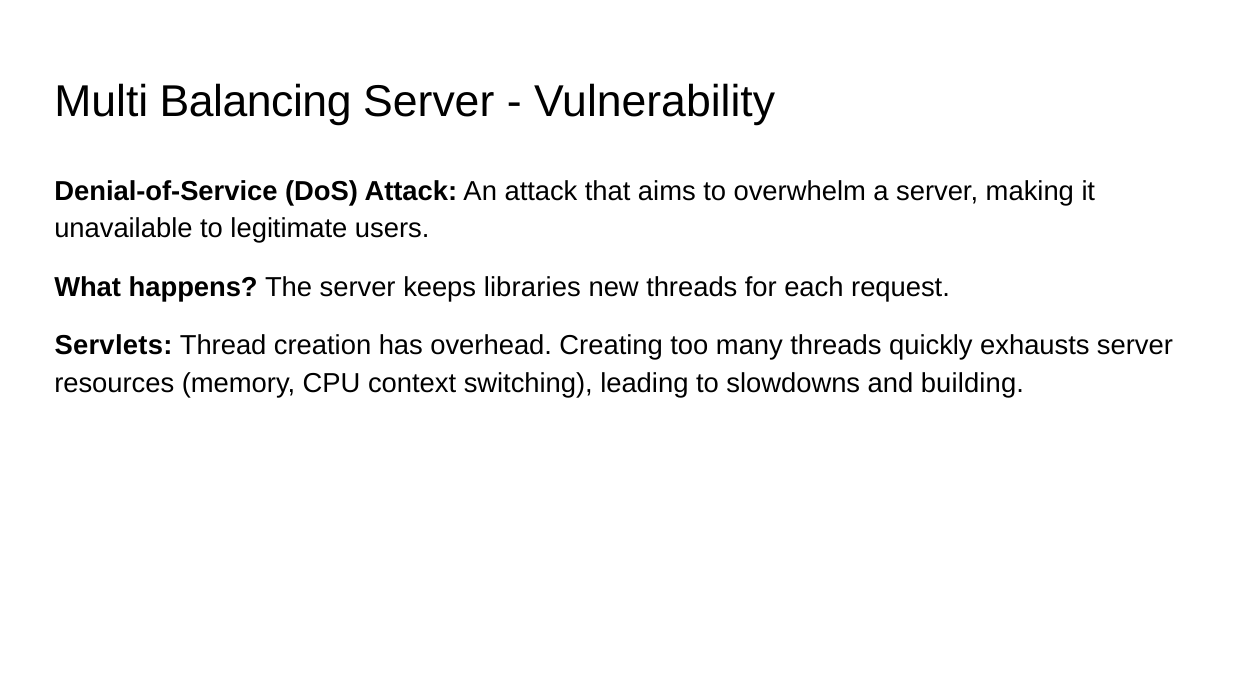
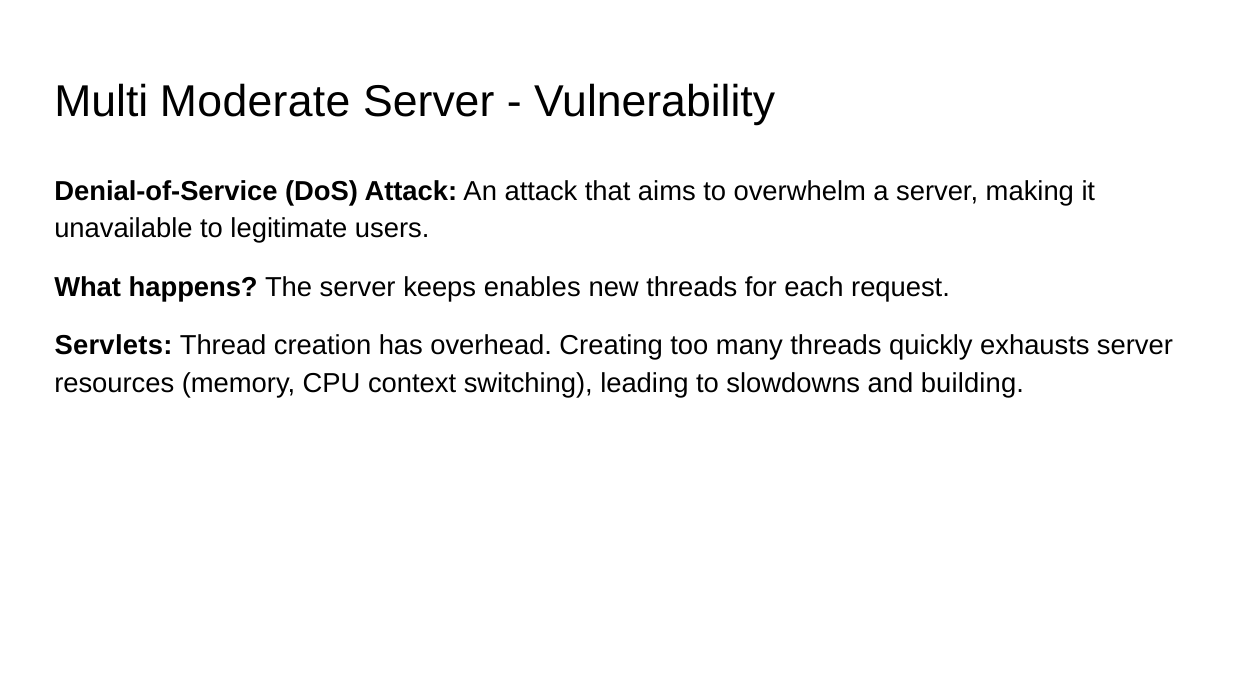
Balancing: Balancing -> Moderate (255, 102)
libraries: libraries -> enables (532, 287)
